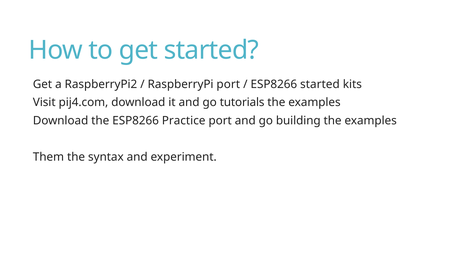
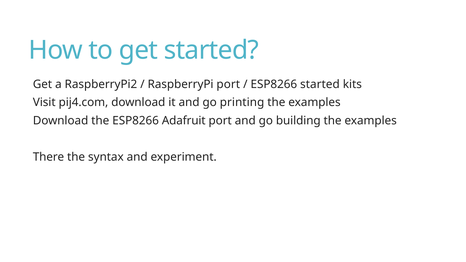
tutorials: tutorials -> printing (242, 103)
Practice: Practice -> Adafruit (184, 121)
Them: Them -> There (49, 157)
